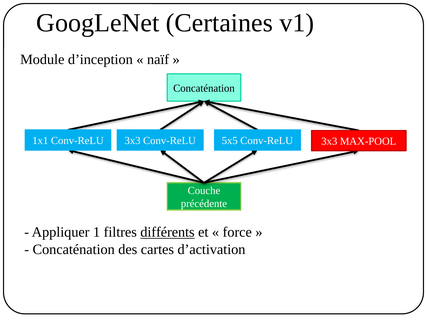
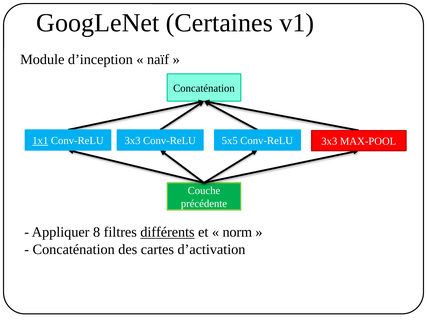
1x1 underline: none -> present (40, 140)
1: 1 -> 8 (97, 232)
force: force -> norm (237, 232)
